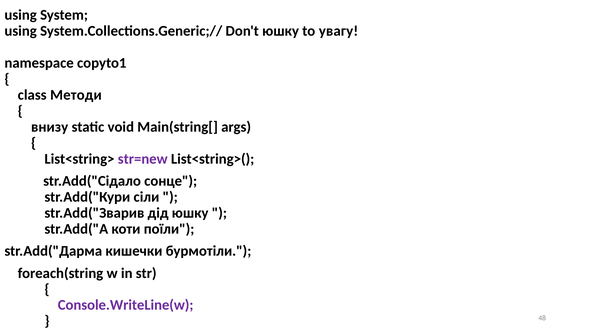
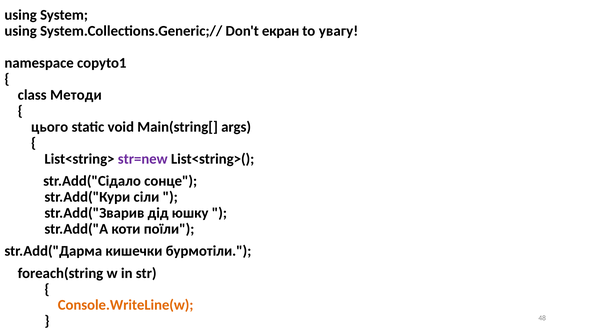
Don't юшку: юшку -> екран (281, 31)
внизу: внизу -> цього (50, 127)
Console.WriteLine(w colour: purple -> orange (126, 305)
